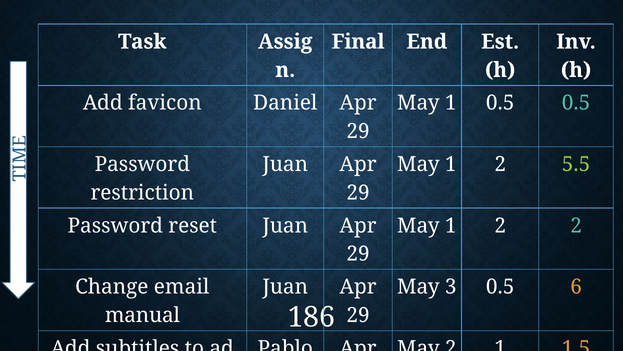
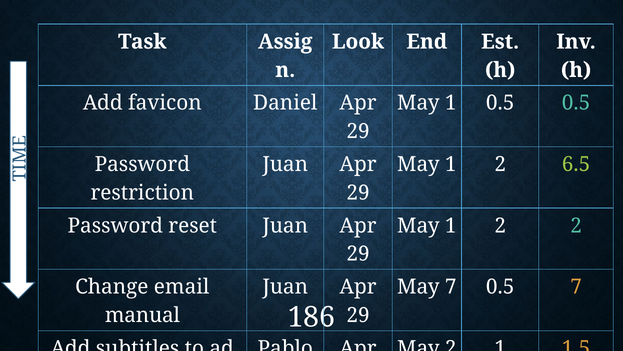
Final: Final -> Look (358, 42)
5.5: 5.5 -> 6.5 (576, 164)
May 3: 3 -> 7 (451, 287)
0.5 6: 6 -> 7 (576, 287)
